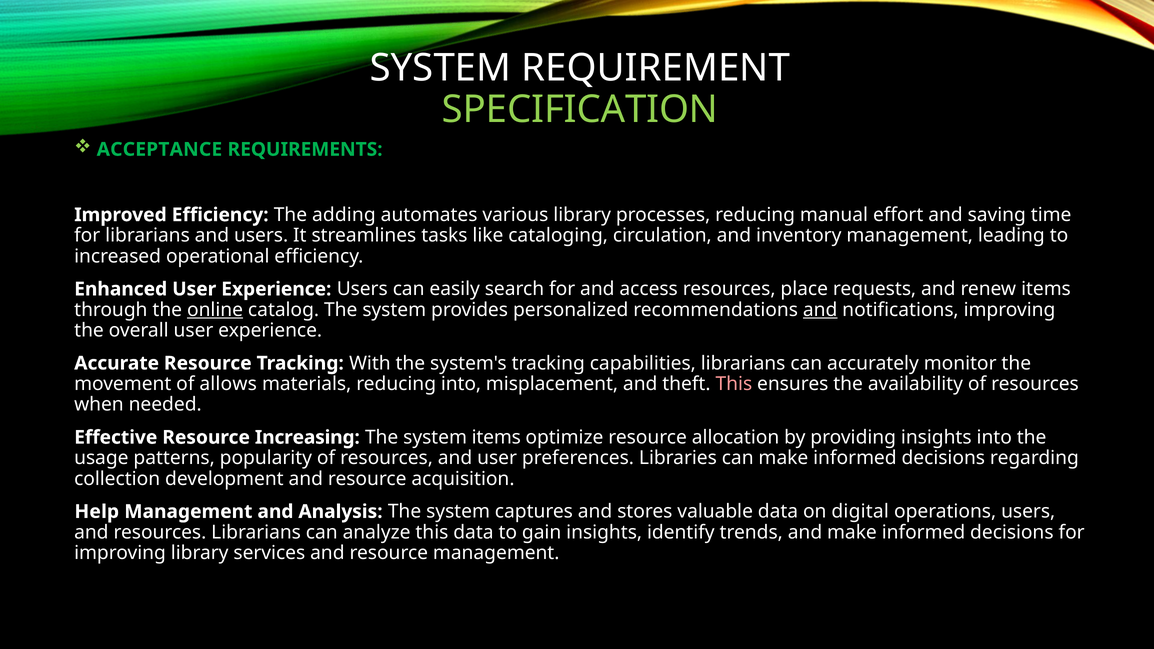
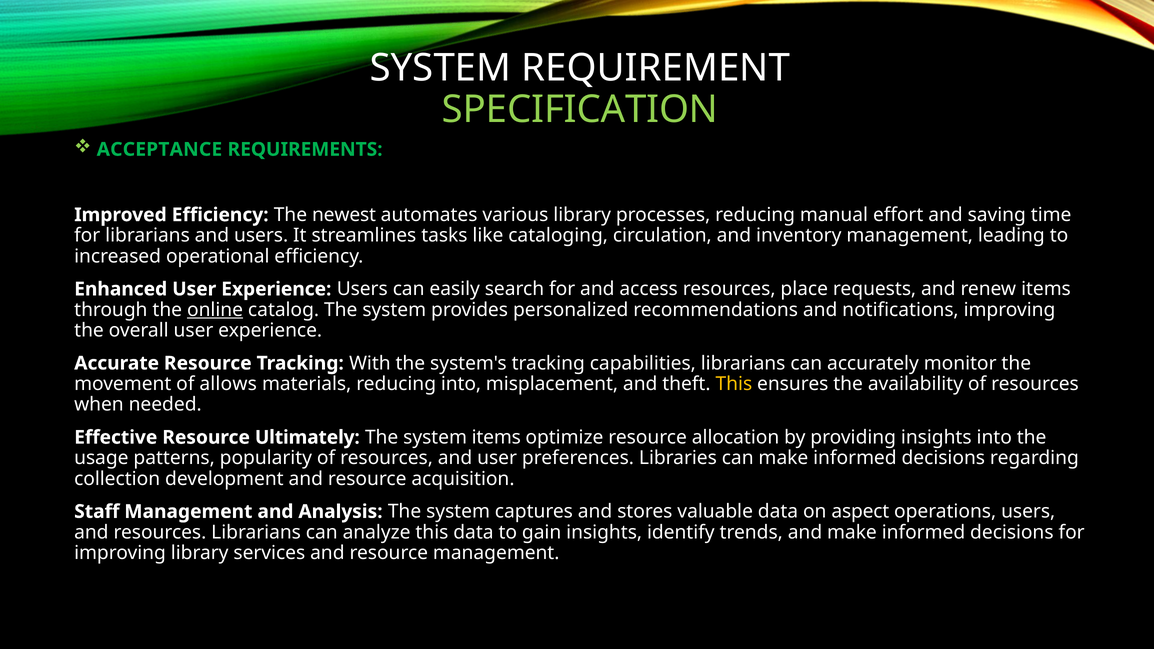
adding: adding -> newest (344, 215)
and underline: present -> none (820, 310)
This colour: pink -> yellow (734, 384)
Increasing: Increasing -> Ultimately (307, 437)
Help: Help -> Staff (97, 512)
digital: digital -> aspect (860, 512)
